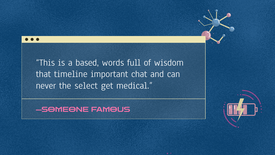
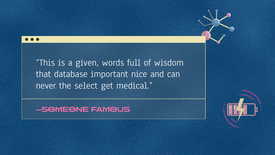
based: based -> given (87, 62)
timeline: timeline -> database (71, 74)
chat: chat -> nice (139, 74)
